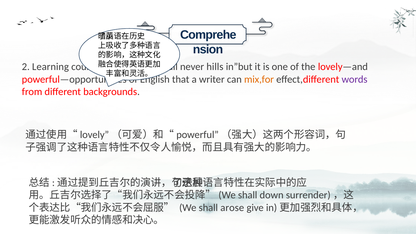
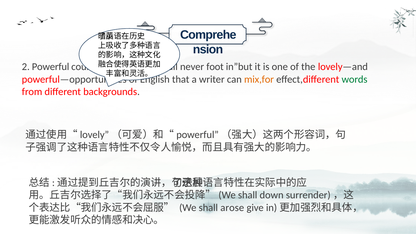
Learning: Learning -> Powerful (51, 67)
hills: hills -> foot (215, 67)
words colour: purple -> green (355, 79)
